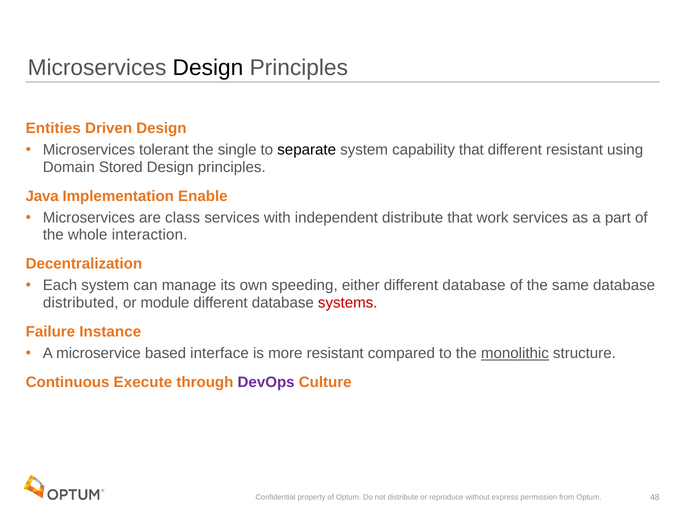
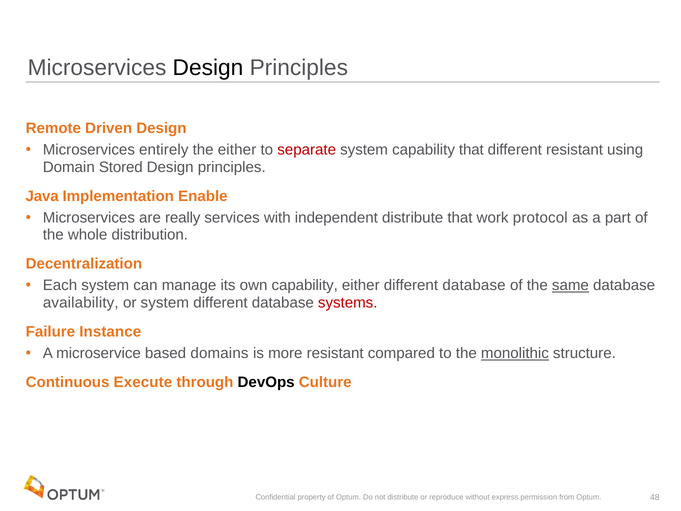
Entities: Entities -> Remote (53, 128)
tolerant: tolerant -> entirely (164, 150)
the single: single -> either (237, 150)
separate colour: black -> red (307, 150)
class: class -> really (183, 218)
work services: services -> protocol (540, 218)
interaction: interaction -> distribution (150, 235)
own speeding: speeding -> capability (305, 285)
same underline: none -> present (570, 285)
distributed: distributed -> availability (81, 303)
or module: module -> system (165, 303)
interface: interface -> domains (219, 353)
DevOps colour: purple -> black (266, 382)
